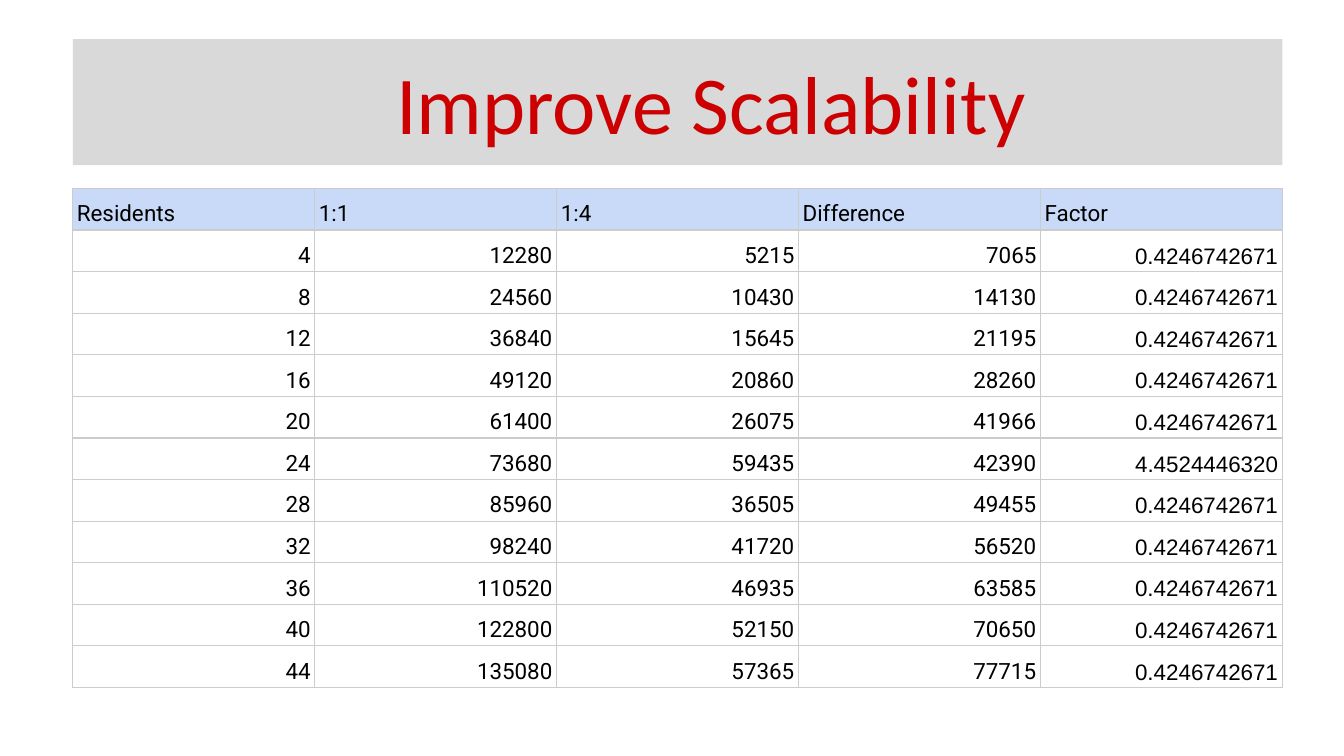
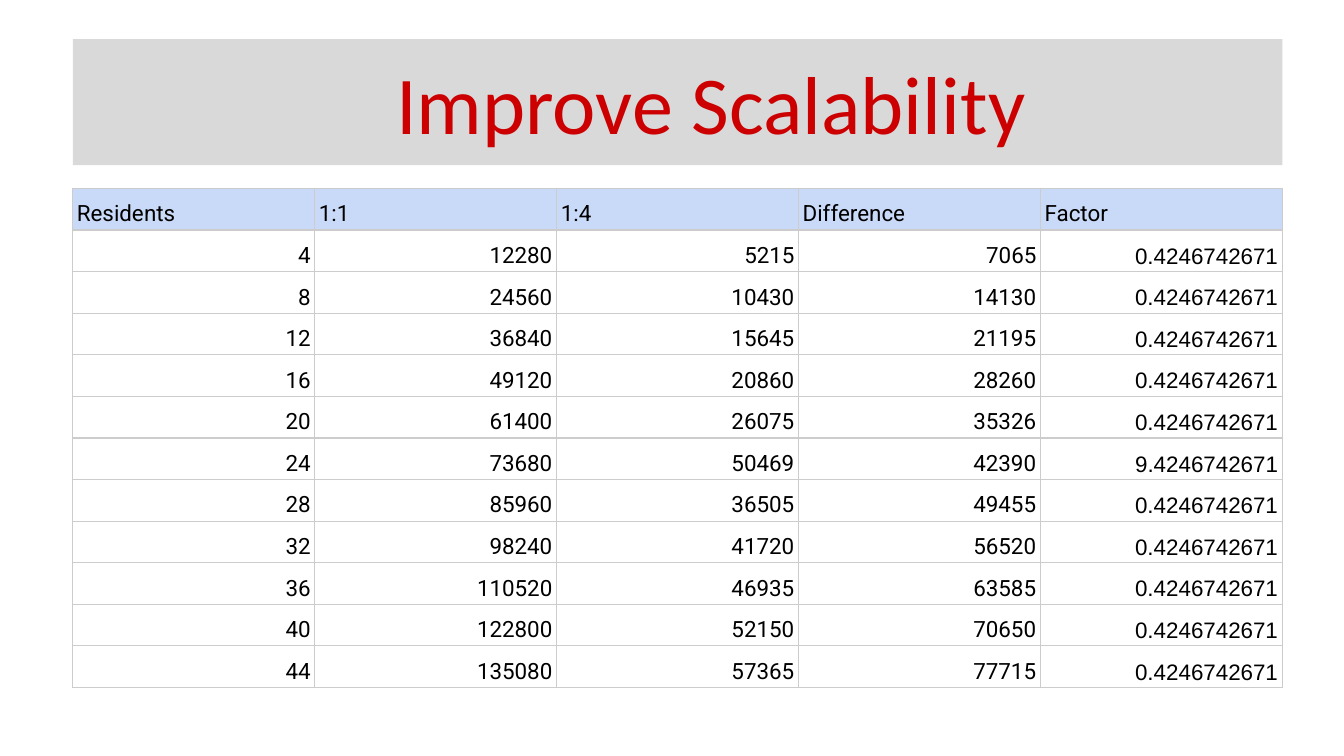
41966: 41966 -> 35326 (1005, 422)
59435: 59435 -> 50469 (763, 464)
4.4524446320: 4.4524446320 -> 9.4246742671 (1207, 465)
